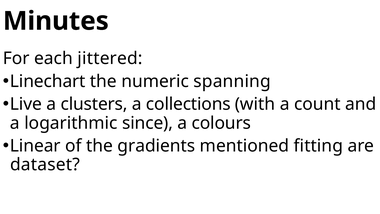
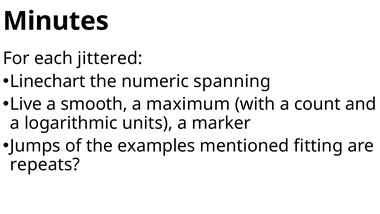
clusters: clusters -> smooth (94, 104)
collections: collections -> maximum (188, 104)
since: since -> units (147, 123)
colours: colours -> marker (221, 123)
Linear: Linear -> Jumps (35, 146)
gradients: gradients -> examples (156, 146)
dataset: dataset -> repeats (45, 164)
